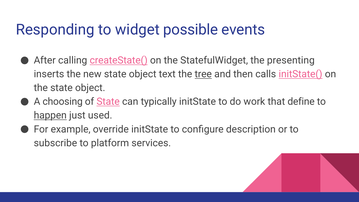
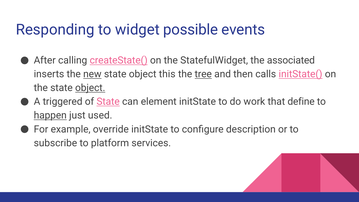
presenting: presenting -> associated (291, 60)
new underline: none -> present (92, 74)
text: text -> this (167, 74)
object underline: none -> present (90, 88)
choosing: choosing -> triggered (63, 102)
typically: typically -> element (159, 102)
